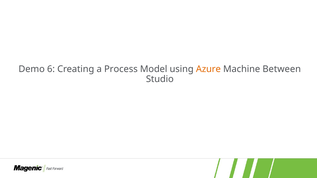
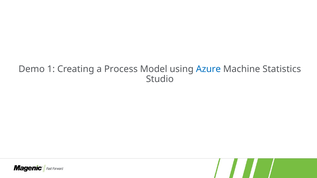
6: 6 -> 1 (51, 69)
Azure colour: orange -> blue (208, 69)
Between: Between -> Statistics (282, 69)
